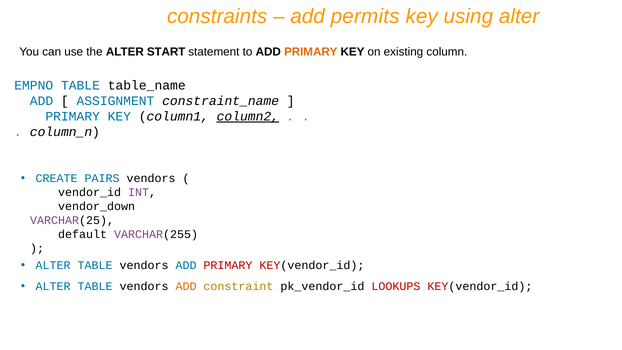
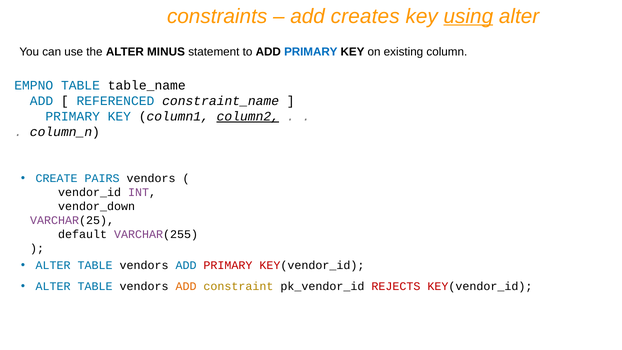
permits: permits -> creates (365, 16)
using underline: none -> present (468, 16)
START: START -> MINUS (166, 52)
PRIMARY colour: orange -> blue (311, 52)
ASSIGNMENT: ASSIGNMENT -> REFERENCED (115, 101)
LOOKUPS: LOOKUPS -> REJECTS (396, 286)
